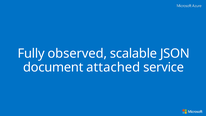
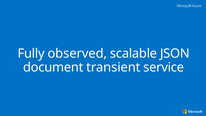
attached: attached -> transient (113, 67)
